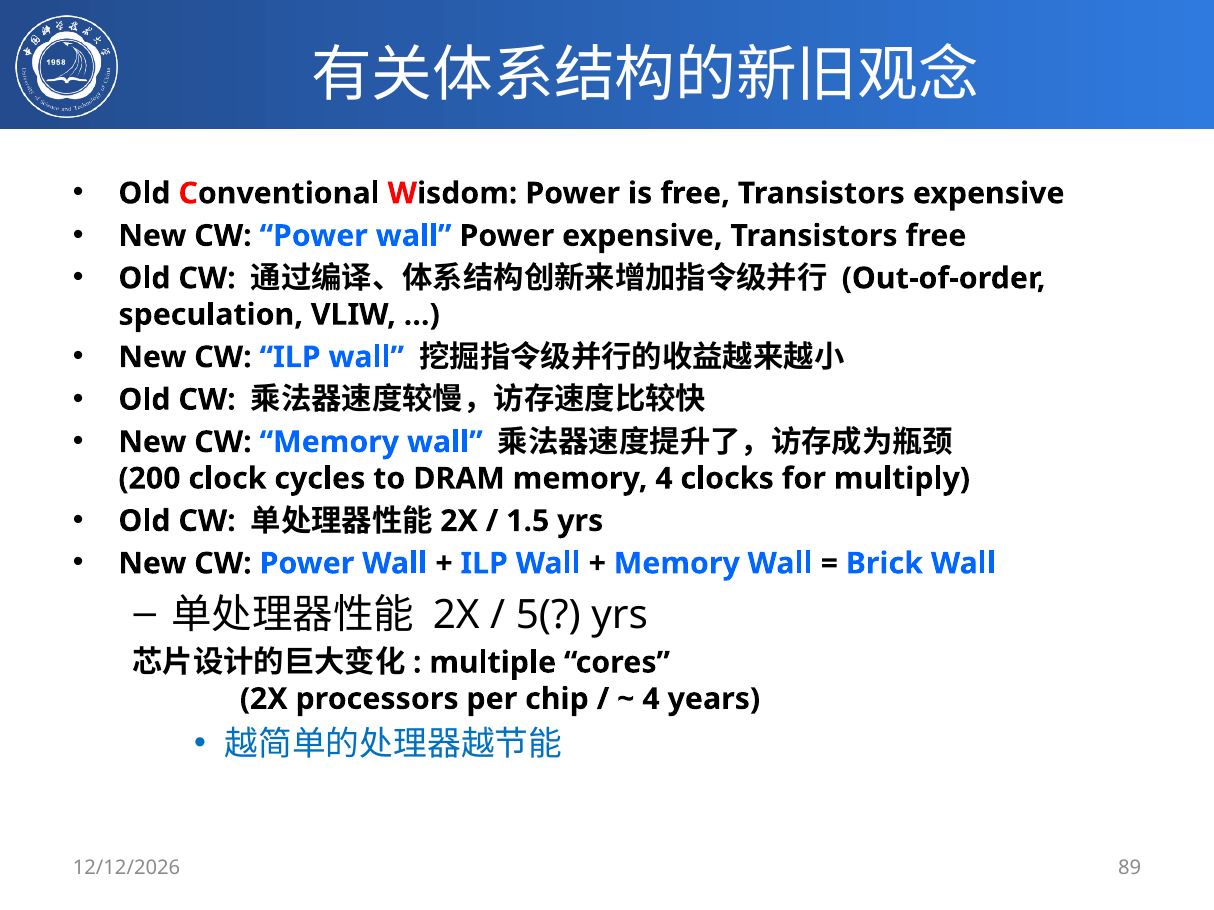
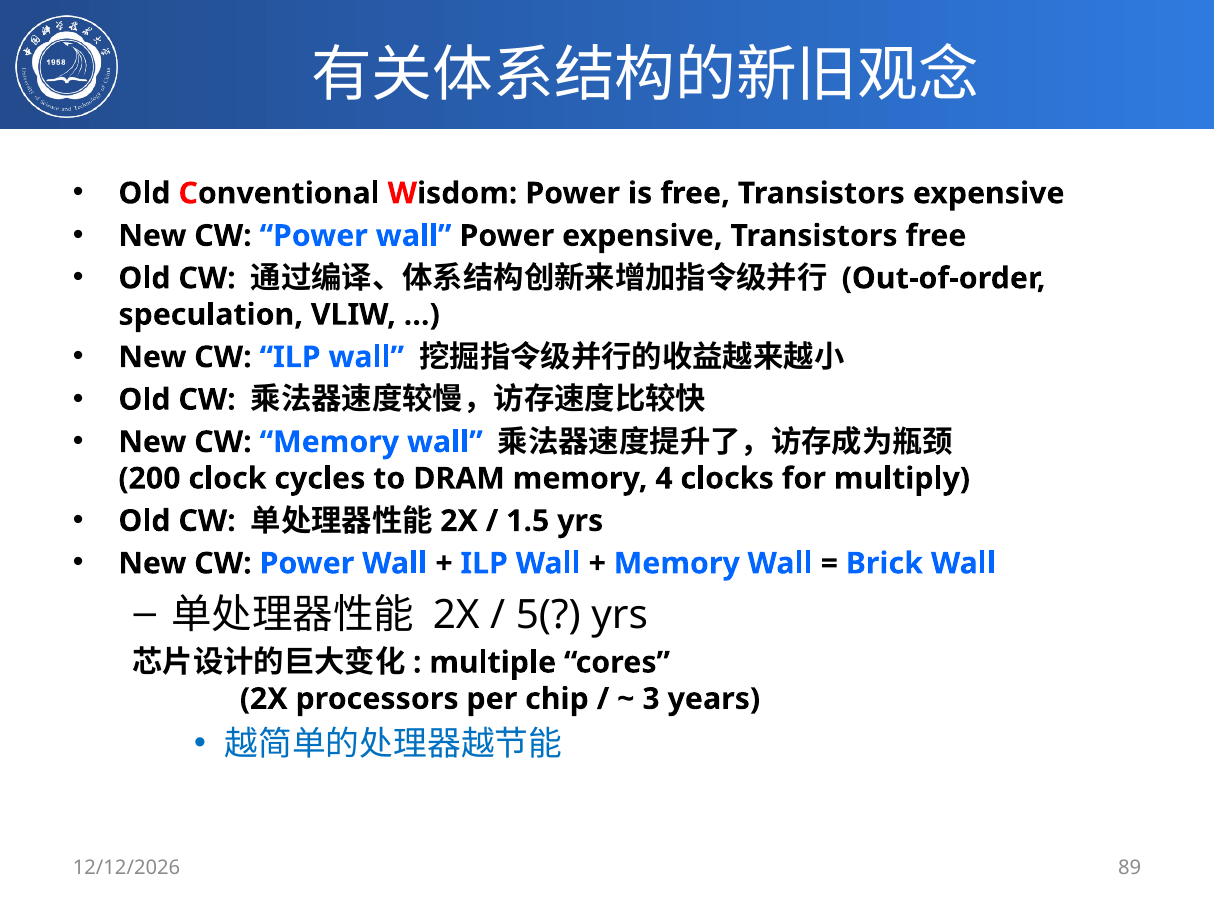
4: 4 -> 3 (651, 699)
